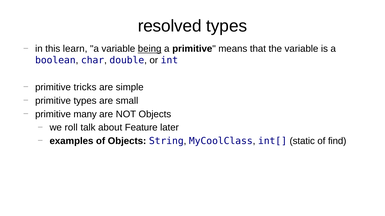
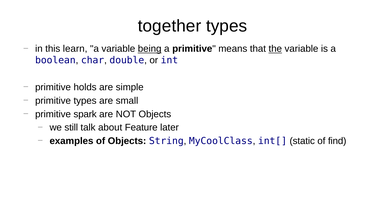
resolved: resolved -> together (170, 26)
the underline: none -> present (275, 49)
tricks: tricks -> holds (85, 87)
many: many -> spark (85, 114)
roll: roll -> still (71, 128)
